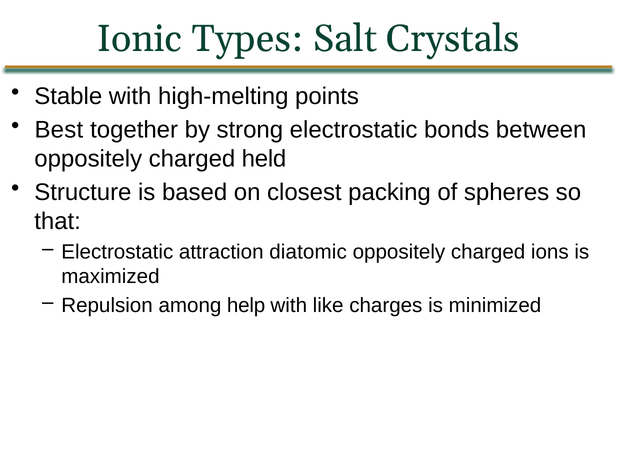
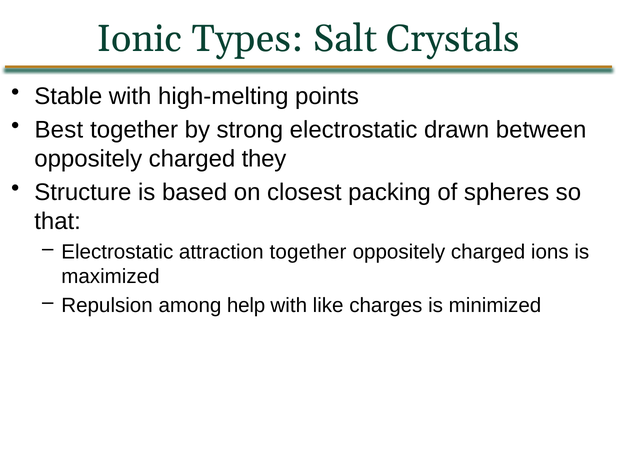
bonds: bonds -> drawn (457, 130)
held: held -> they (264, 159)
attraction diatomic: diatomic -> together (308, 252)
